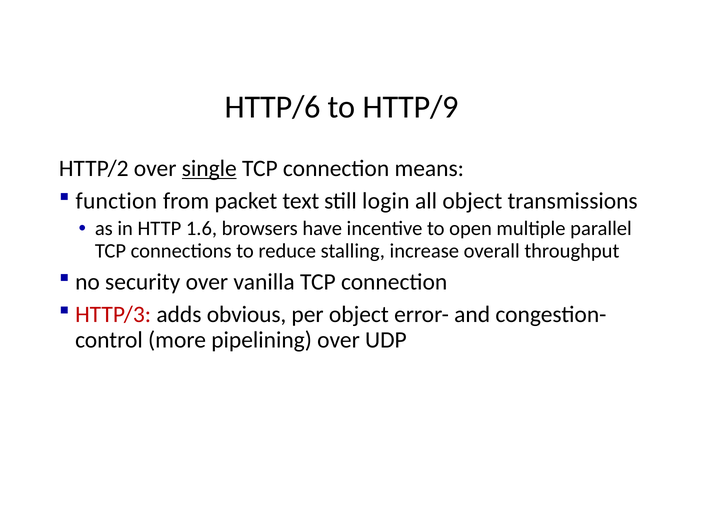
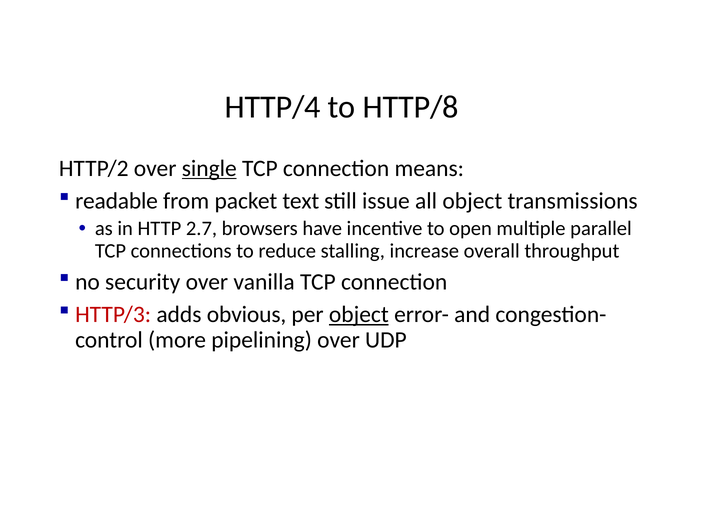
HTTP/6: HTTP/6 -> HTTP/4 (273, 107)
HTTP/9: HTTP/9 -> HTTP/8 (411, 107)
function: function -> readable (117, 201)
login: login -> issue (386, 201)
1.6: 1.6 -> 2.7 (202, 228)
object underline: none -> present (359, 315)
